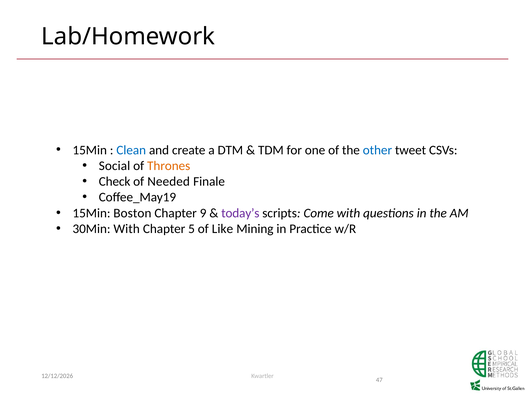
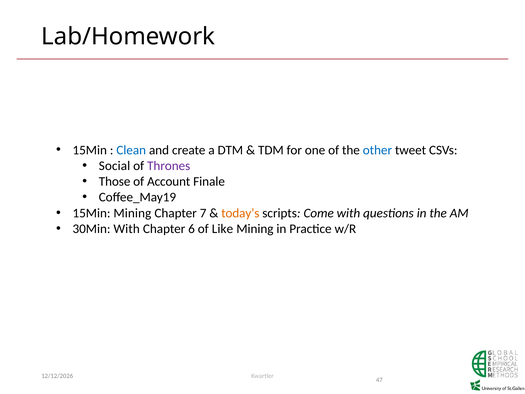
Thrones colour: orange -> purple (169, 166)
Check: Check -> Those (115, 181)
Needed: Needed -> Account (169, 181)
15Min Boston: Boston -> Mining (132, 213)
9: 9 -> 7 (203, 213)
today’s colour: purple -> orange (240, 213)
5: 5 -> 6 (192, 229)
